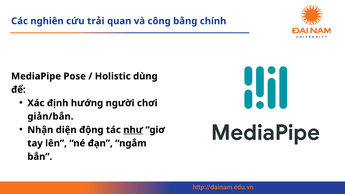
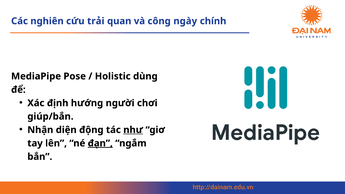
bằng: bằng -> ngày (185, 21)
giản/bắn: giản/bắn -> giúp/bắn (50, 116)
đạn underline: none -> present (100, 143)
